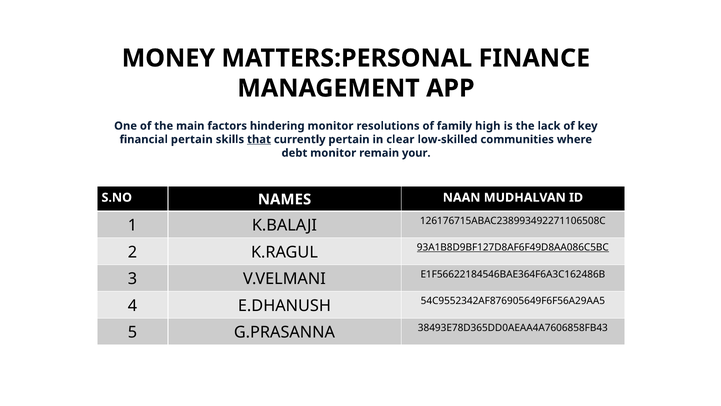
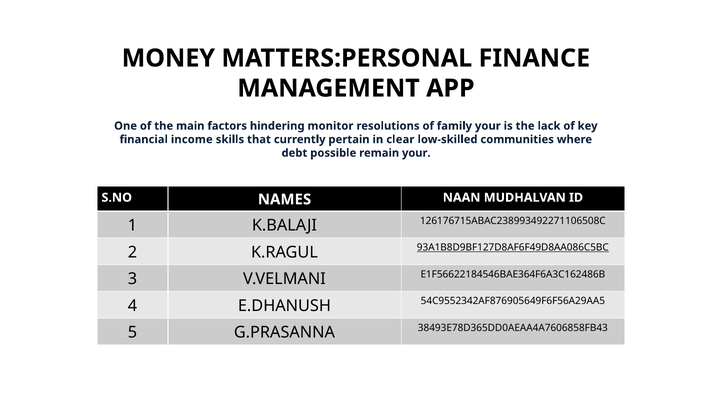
family high: high -> your (488, 126)
financial pertain: pertain -> income (192, 139)
that underline: present -> none (259, 139)
debt monitor: monitor -> possible (333, 153)
